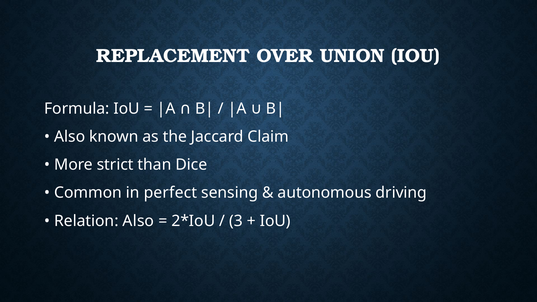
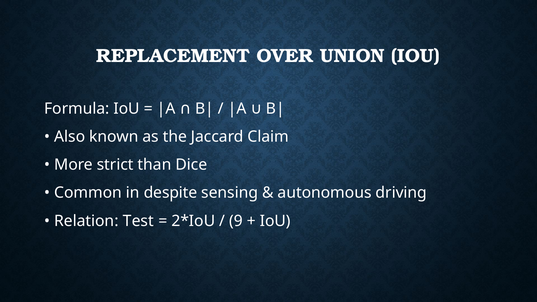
perfect: perfect -> despite (171, 193)
Relation Also: Also -> Test (138, 221)
3: 3 -> 9 (236, 221)
